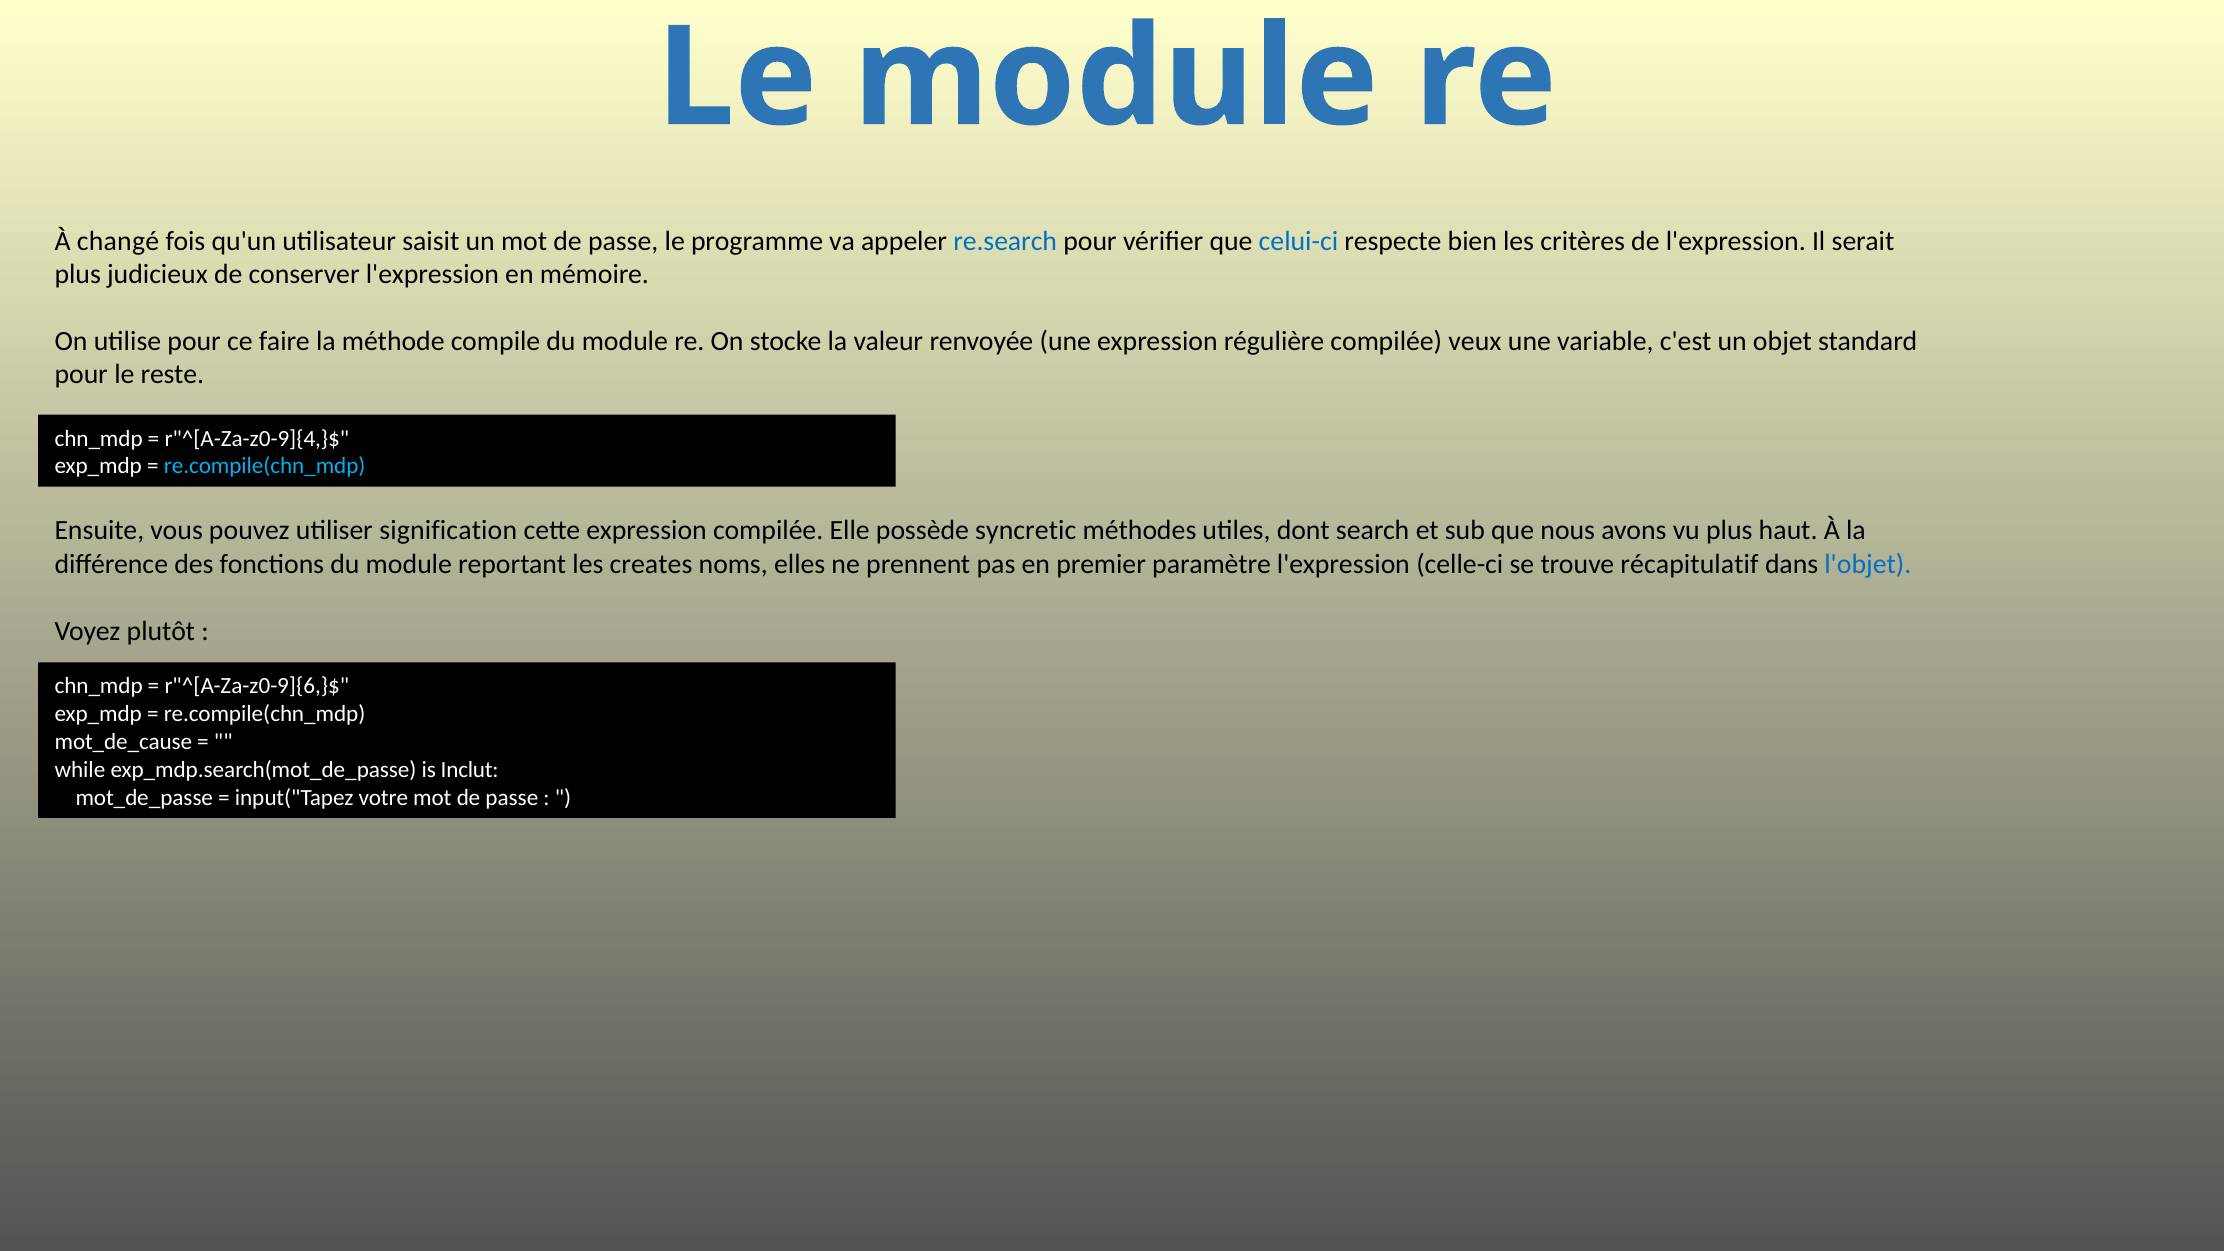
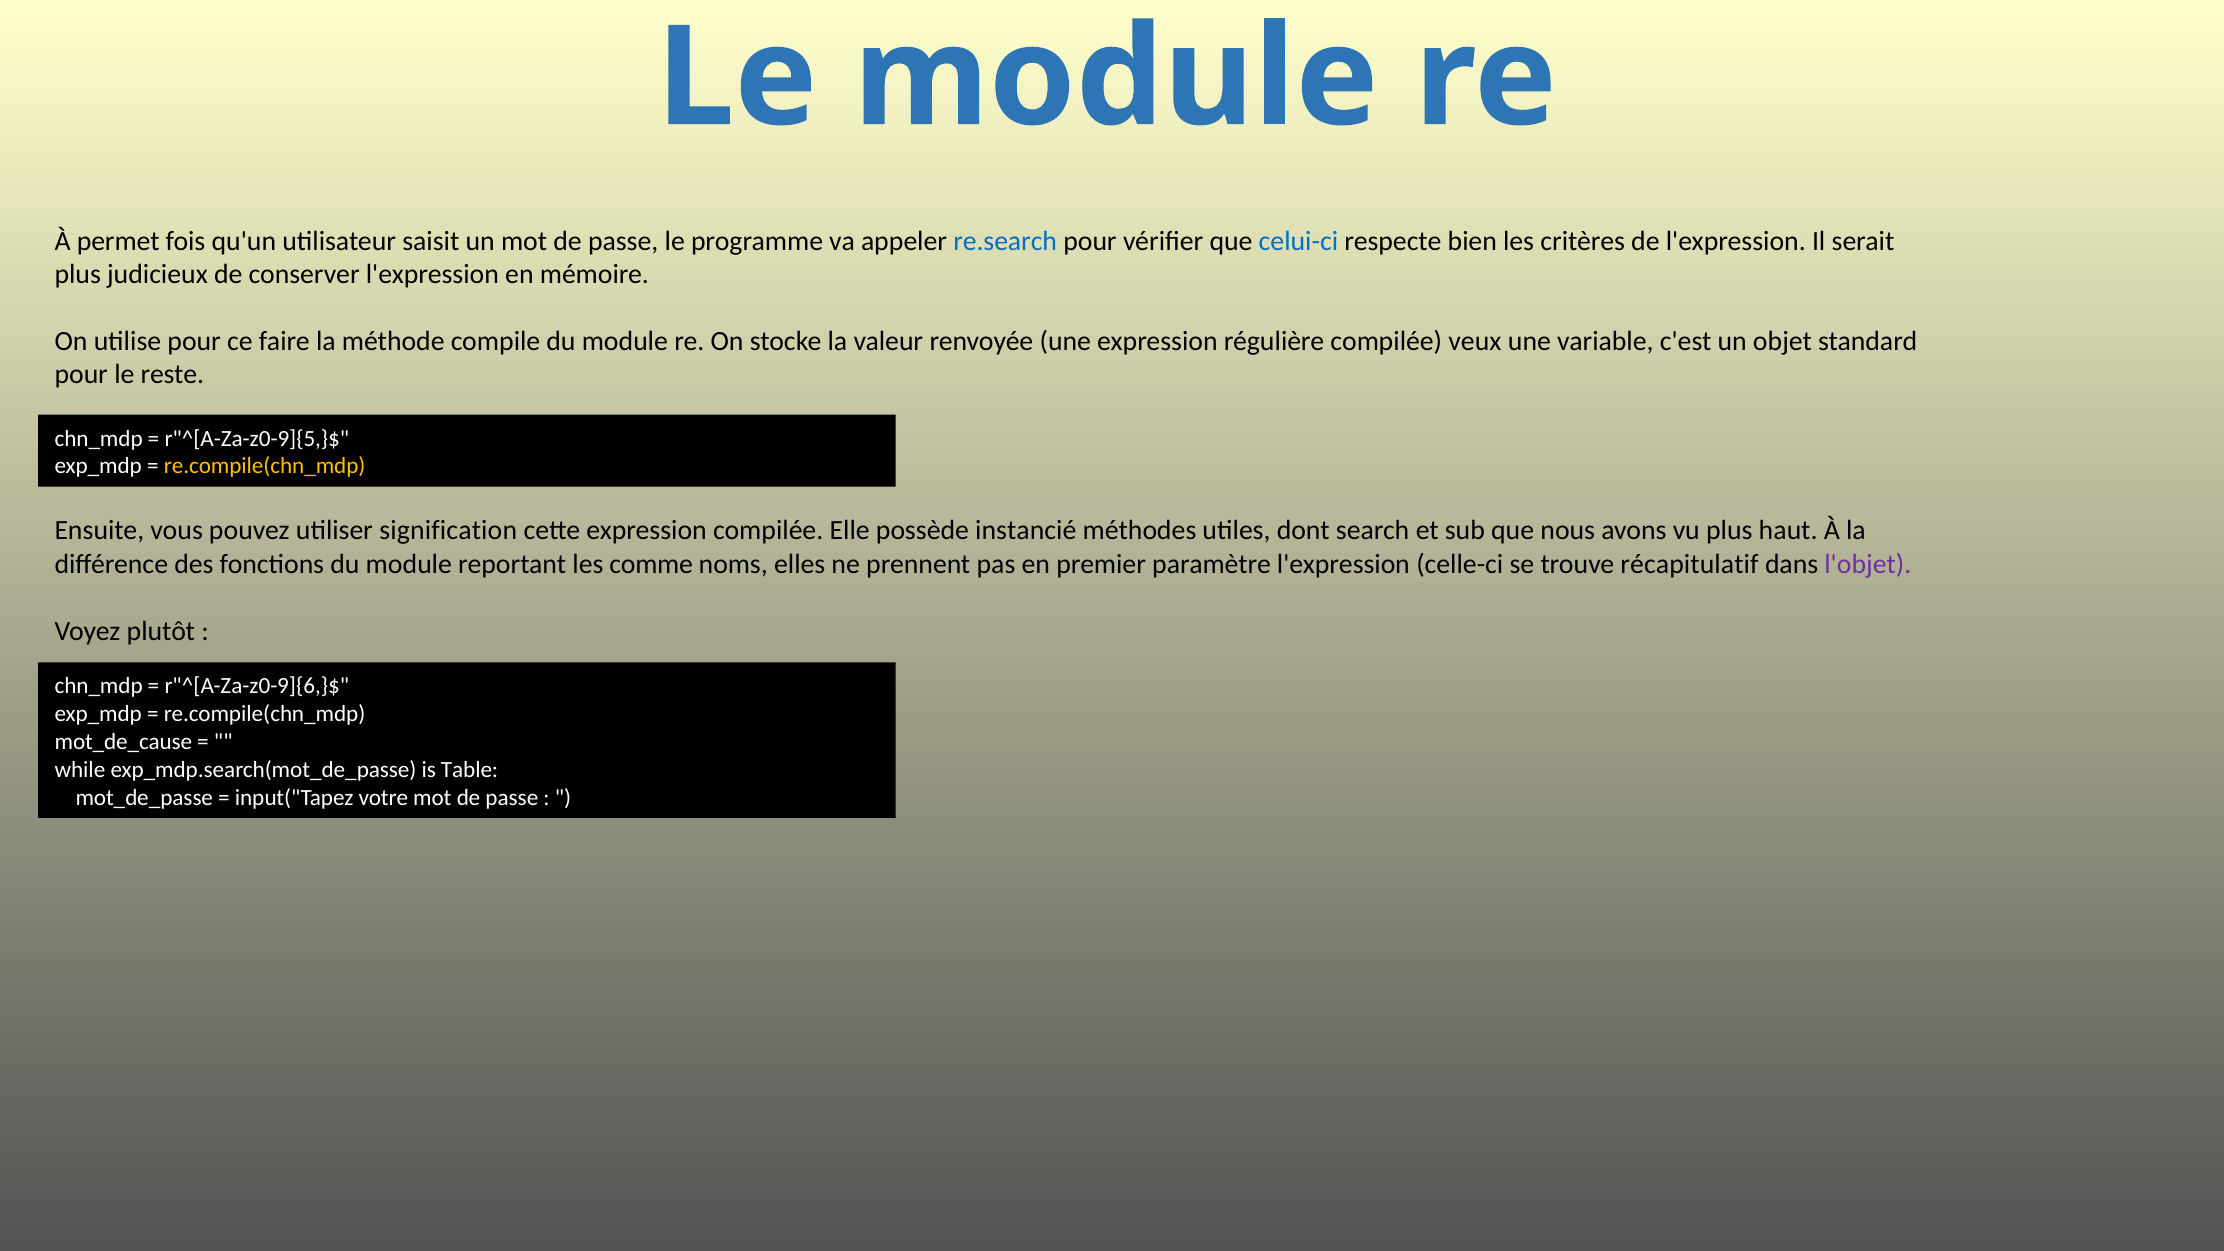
changé: changé -> permet (118, 241)
r"^[A-Za-z0-9]{4,}$: r"^[A-Za-z0-9]{4,}$ -> r"^[A-Za-z0-9]{5,}$ (257, 438)
re.compile(chn_mdp colour: light blue -> yellow (265, 466)
syncretic: syncretic -> instancié (1026, 531)
creates: creates -> comme (651, 564)
l'objet colour: blue -> purple (1868, 564)
Inclut: Inclut -> Table (470, 770)
